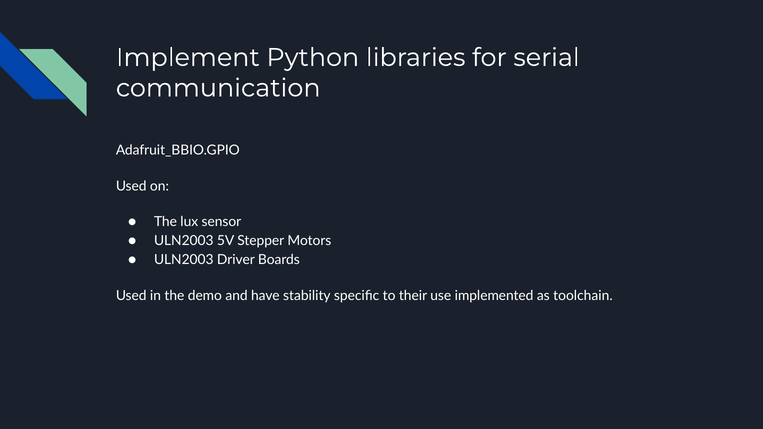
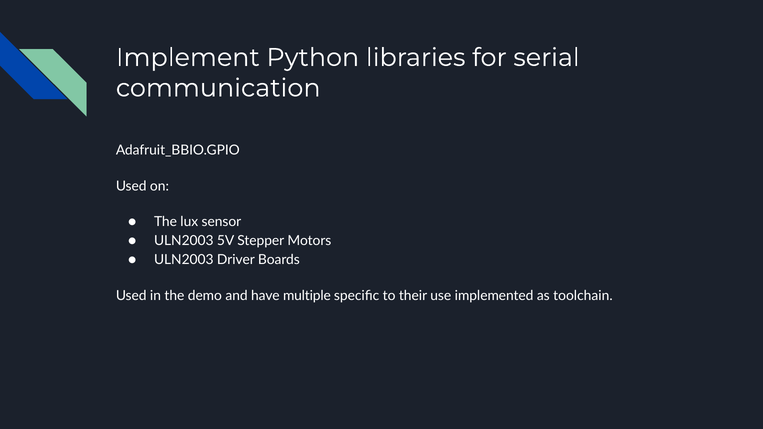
stability: stability -> multiple (307, 296)
